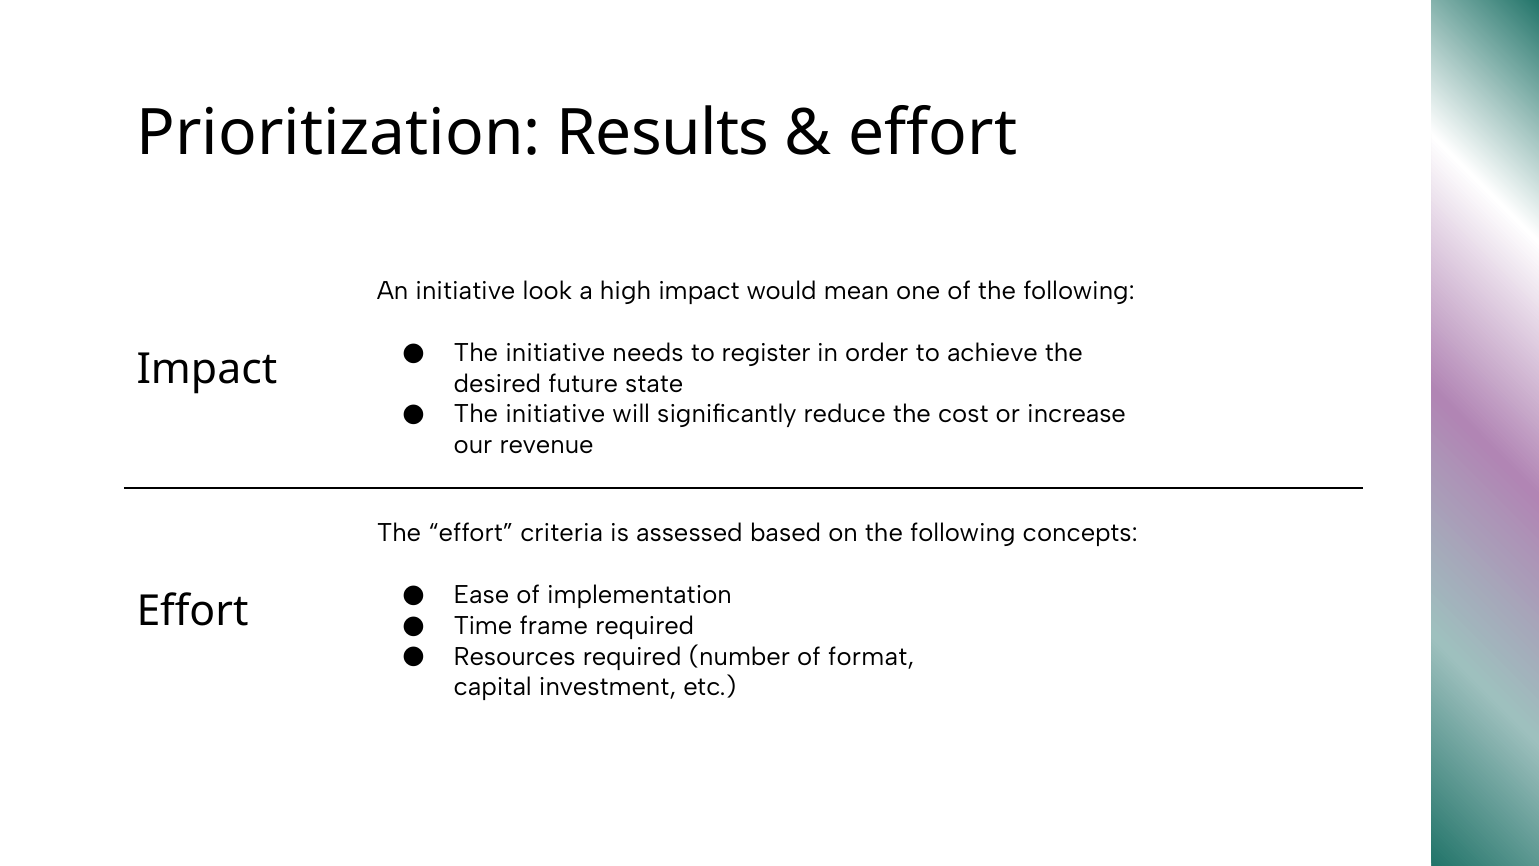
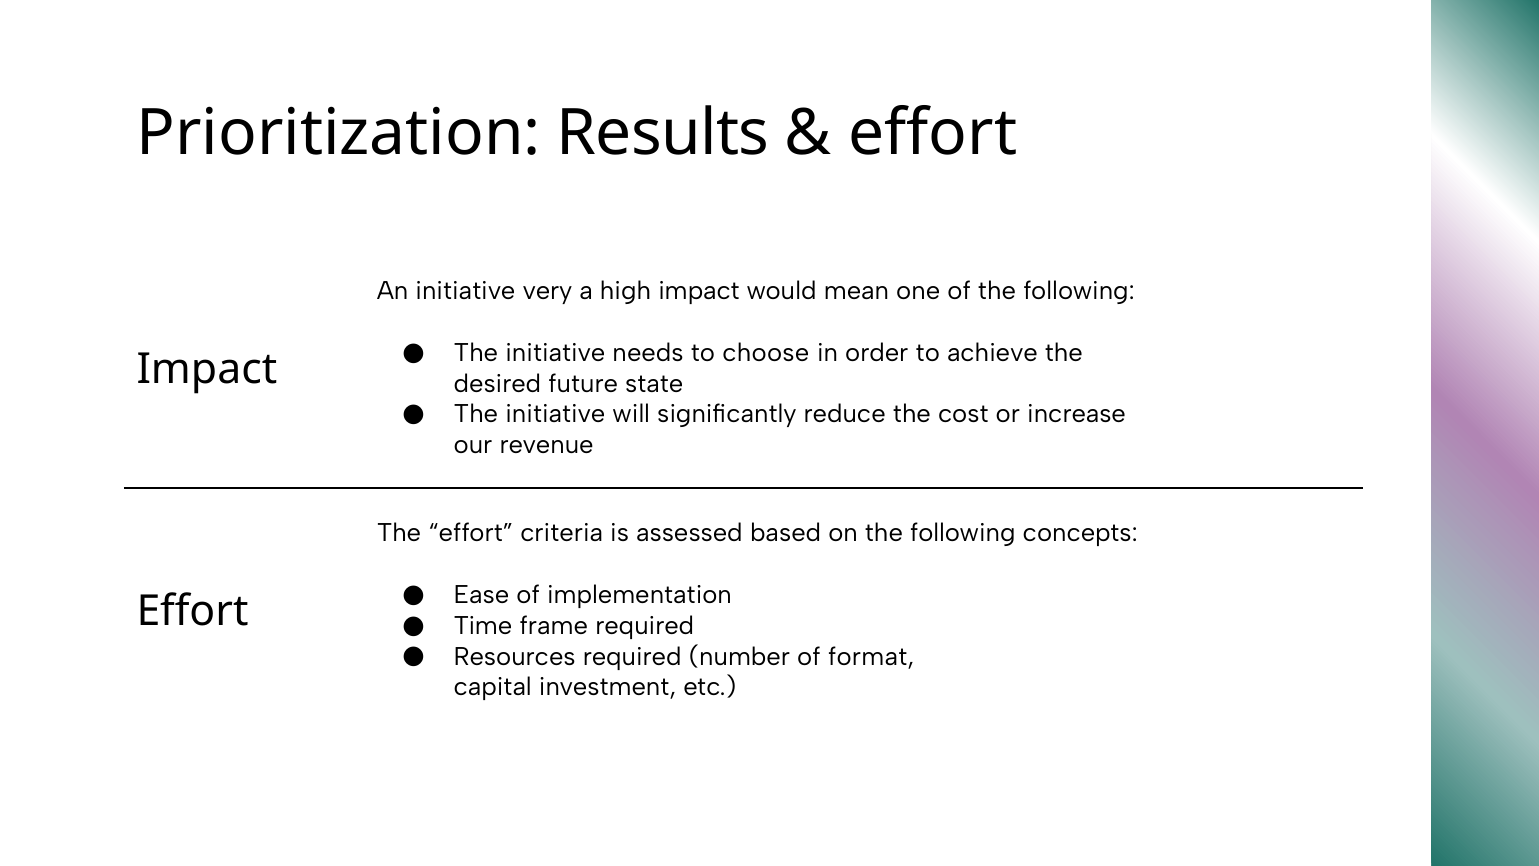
look: look -> very (548, 291)
register: register -> choose (766, 353)
